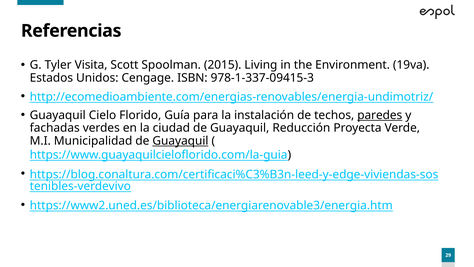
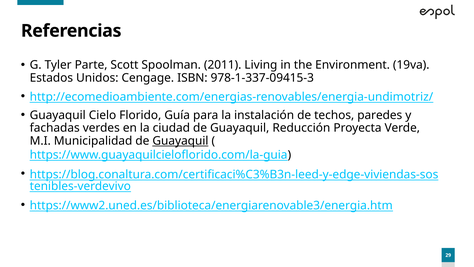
Visita: Visita -> Parte (91, 65)
2015: 2015 -> 2011 (223, 65)
paredes underline: present -> none (380, 115)
